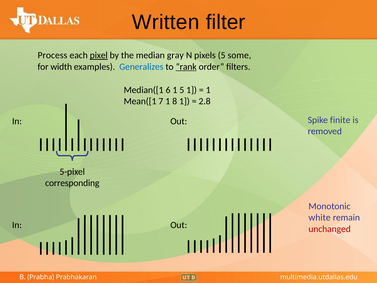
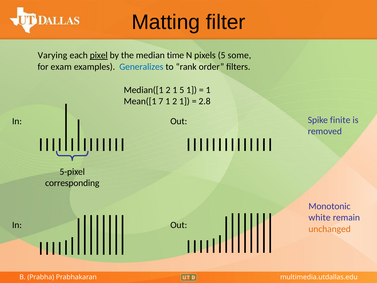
Written: Written -> Matting (166, 22)
Process: Process -> Varying (52, 55)
gray: gray -> time (175, 55)
width: width -> exam (61, 67)
rank underline: present -> none (186, 67)
Median([1 6: 6 -> 2 (168, 90)
1 8: 8 -> 2 (175, 101)
unchanged colour: red -> orange (330, 229)
